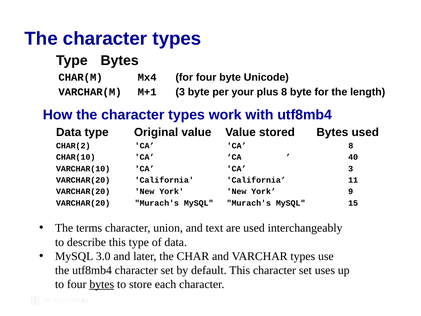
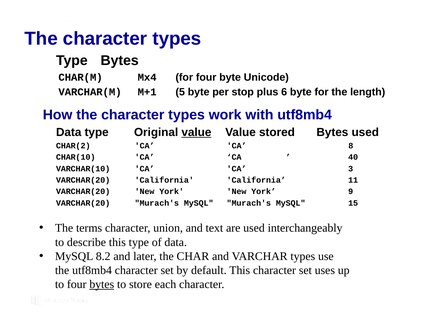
M+1 3: 3 -> 5 (180, 92)
your: your -> stop (243, 92)
plus 8: 8 -> 6 (284, 92)
value underline: none -> present (196, 132)
3.0: 3.0 -> 8.2 (103, 256)
